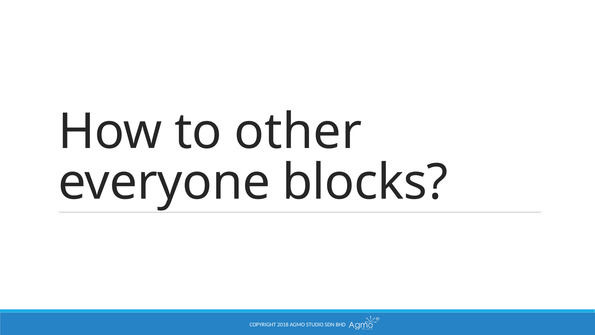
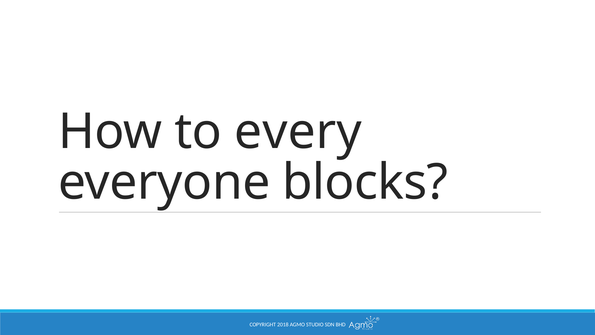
other: other -> every (298, 132)
